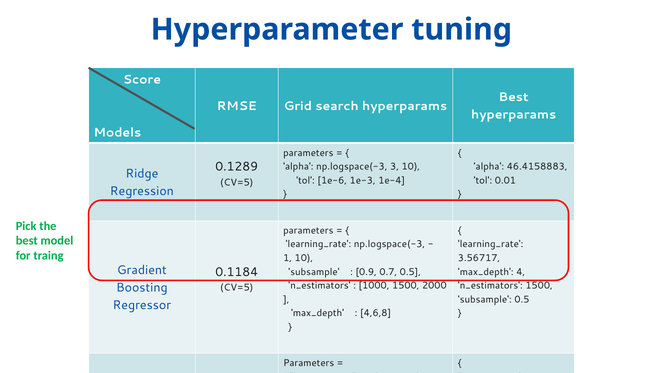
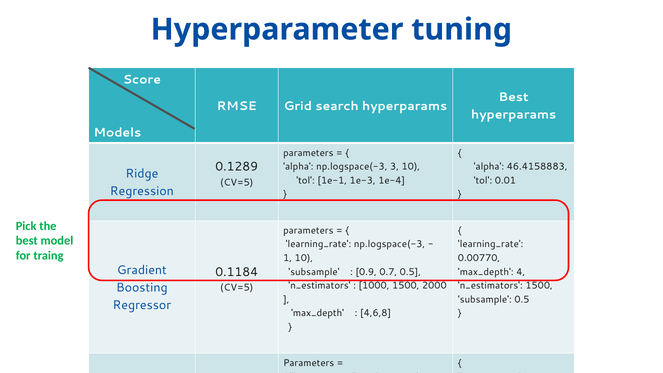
1e-6: 1e-6 -> 1e-1 (332, 180)
3.56717: 3.56717 -> 0.00770 (479, 258)
